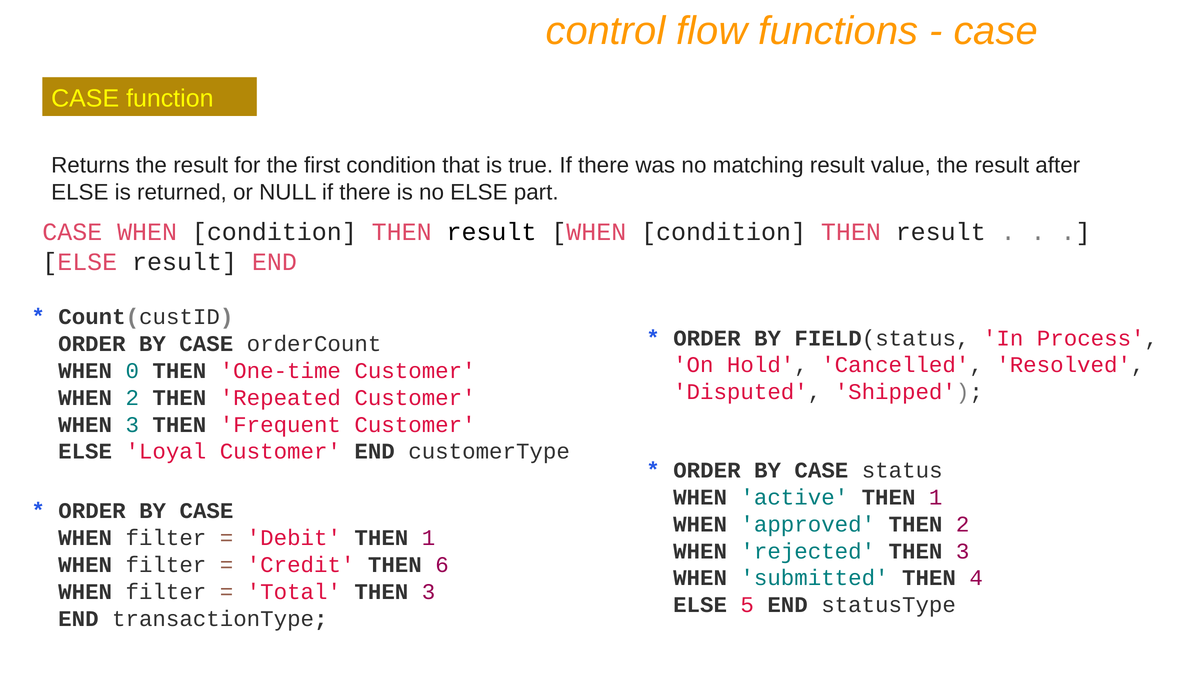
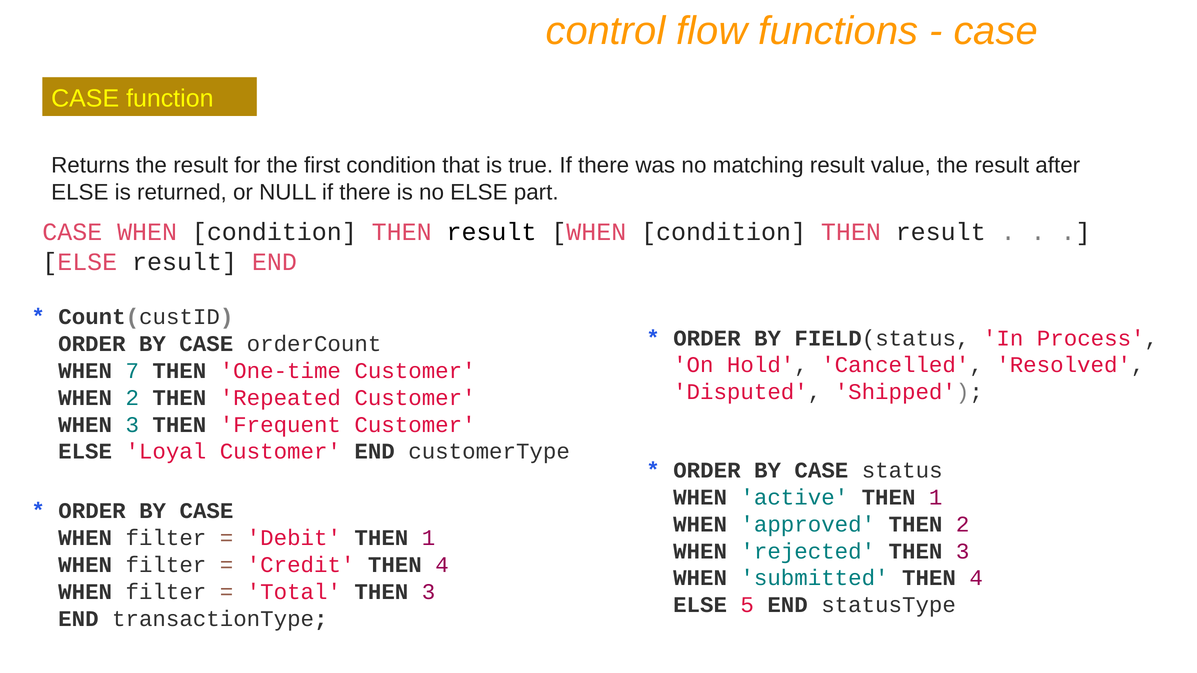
0: 0 -> 7 (132, 371)
Credit THEN 6: 6 -> 4 (442, 565)
